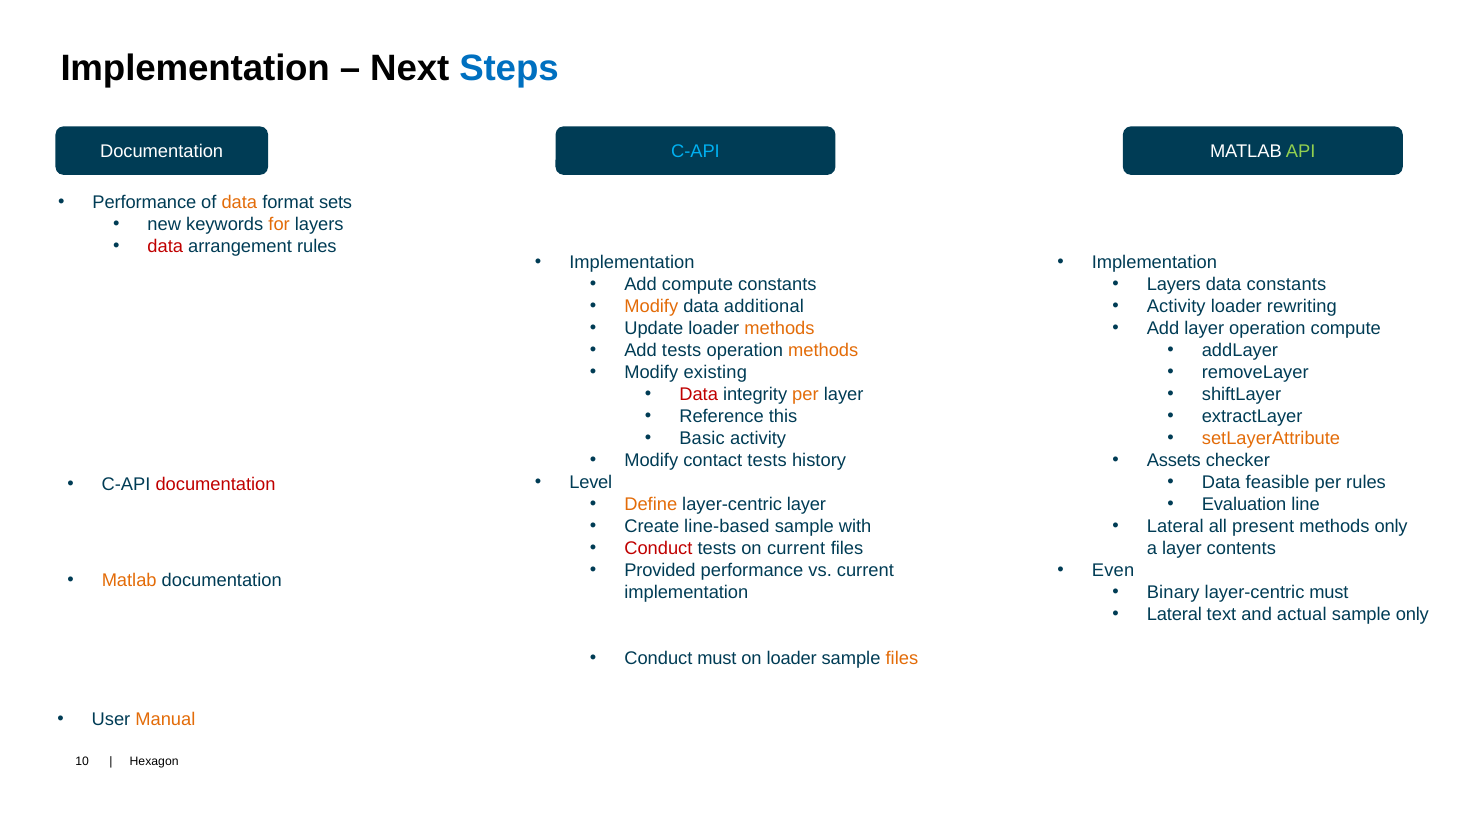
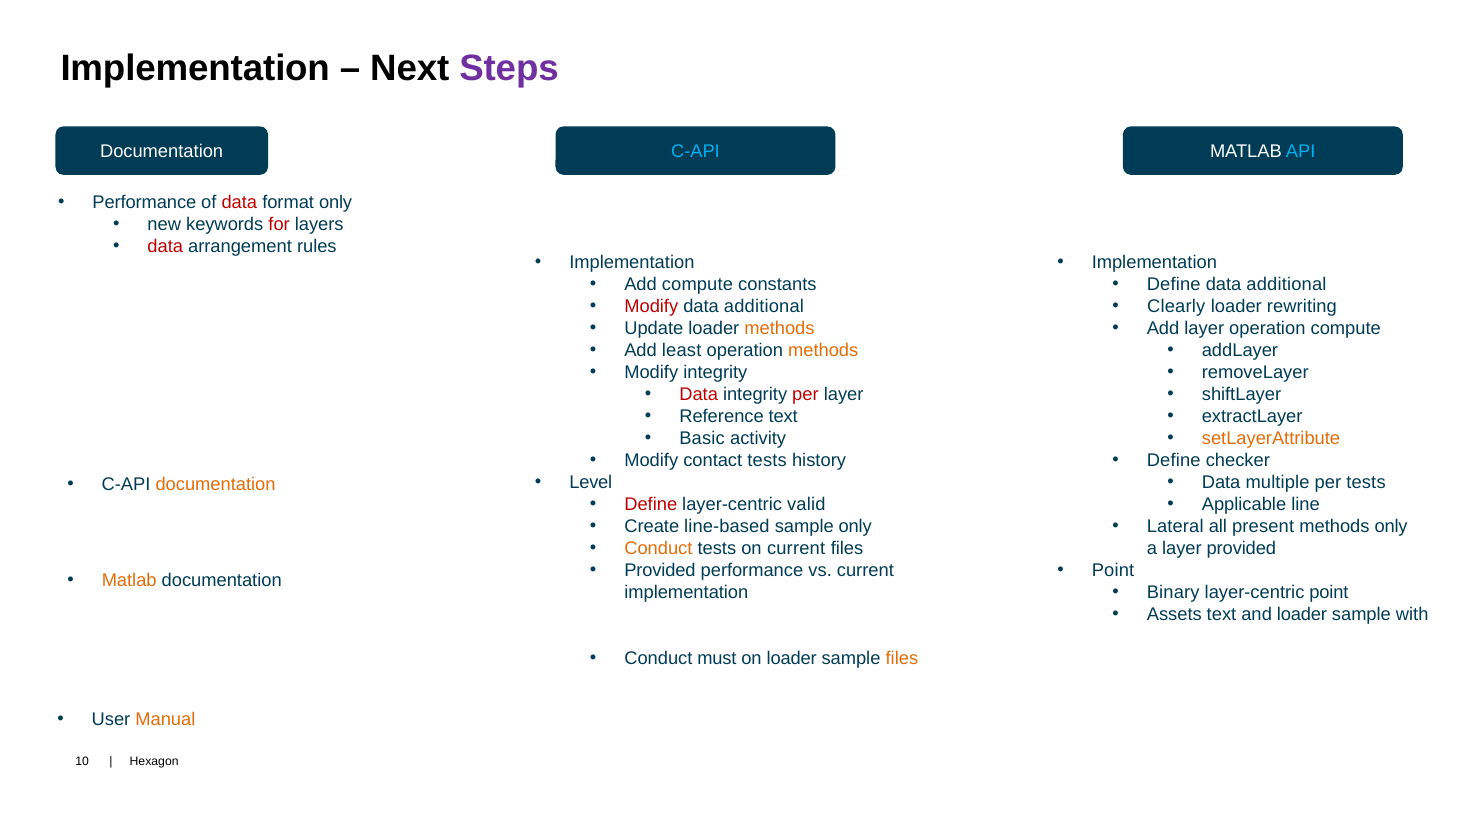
Steps colour: blue -> purple (509, 69)
API colour: light green -> light blue (1301, 152)
data colour: orange -> red (239, 202)
format sets: sets -> only (336, 202)
for colour: orange -> red (279, 224)
Layers: Layers -> Define (1174, 285)
constants: constants -> additional (1286, 285)
Modify colour: orange -> red (651, 307)
Activity: Activity -> Clearly (1176, 307)
Add tests: tests -> least (682, 351)
Modify existing: existing -> integrity (715, 373)
per colour: orange -> red (805, 395)
Reference this: this -> text (783, 417)
Assets: Assets -> Define (1174, 461)
feasible: feasible -> multiple (1278, 483)
per rules: rules -> tests (1366, 483)
documentation colour: red -> orange (216, 484)
Define colour: orange -> red (651, 505)
layer-centric layer: layer -> valid (806, 505)
Evaluation: Evaluation -> Applicable (1244, 505)
sample with: with -> only (855, 527)
Conduct colour: red -> orange (658, 549)
layer contents: contents -> provided (1241, 549)
Even: Even -> Point (1113, 571)
layer-centric must: must -> point (1329, 593)
Lateral: Lateral -> Assets (1174, 615)
and actual: actual -> loader (1302, 615)
sample only: only -> with (1412, 615)
